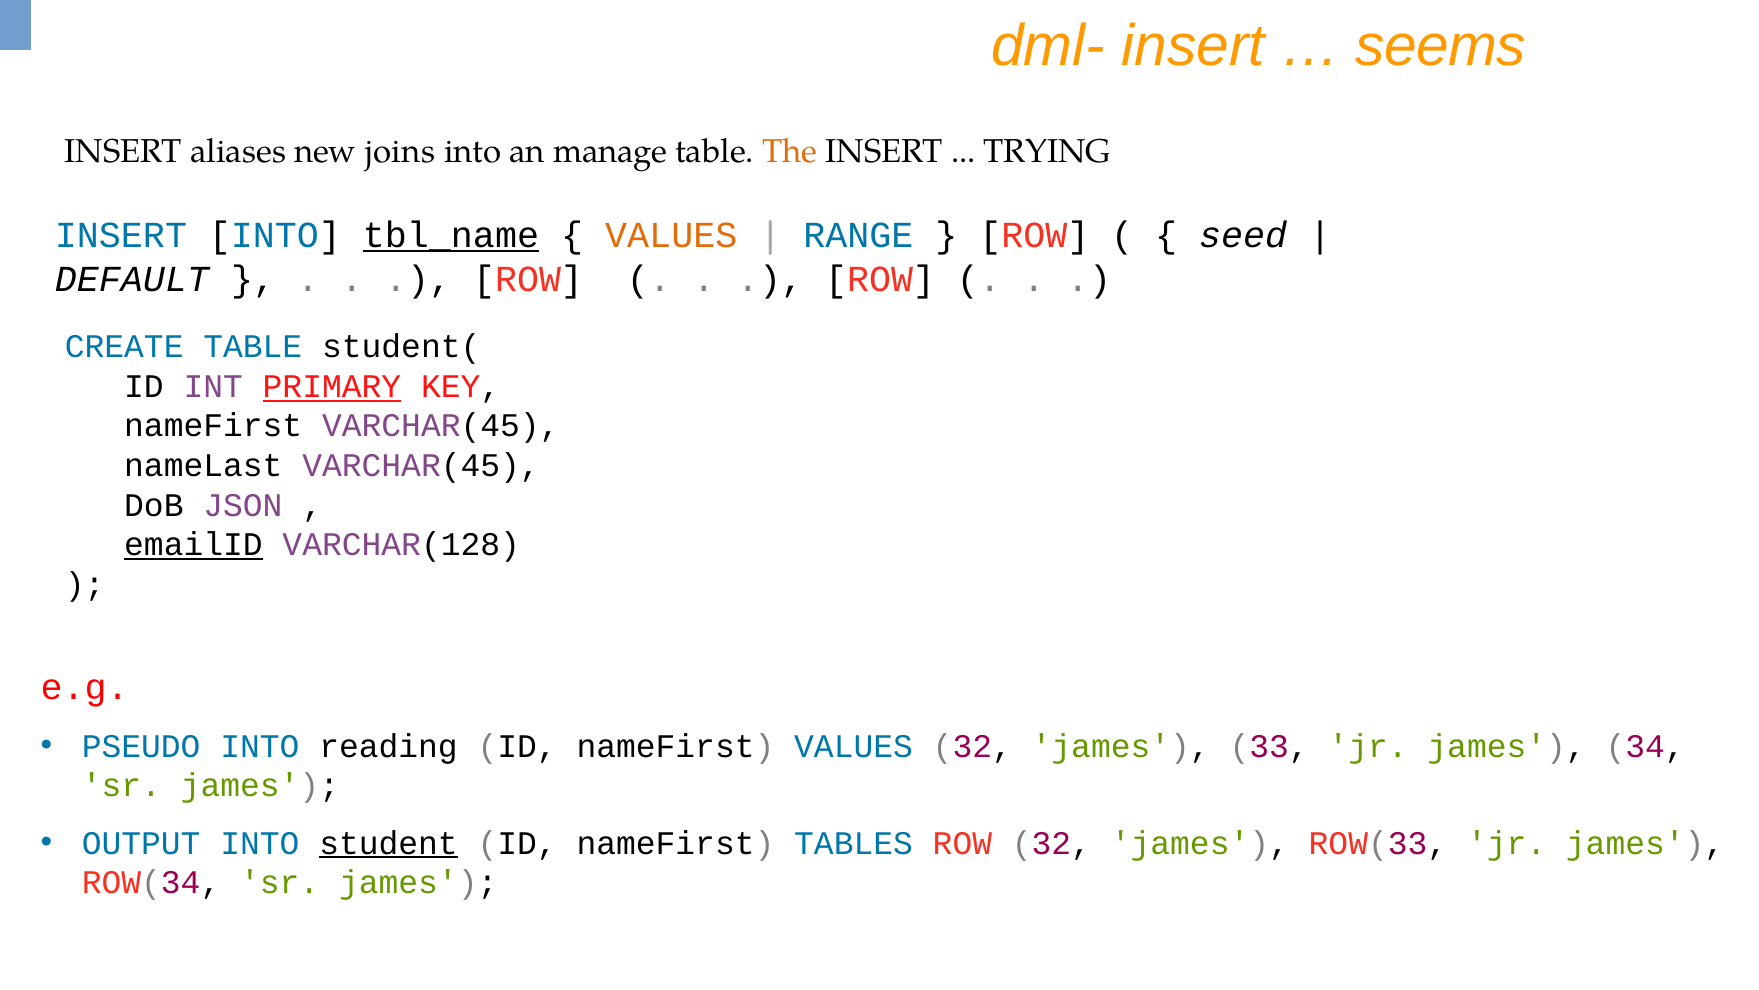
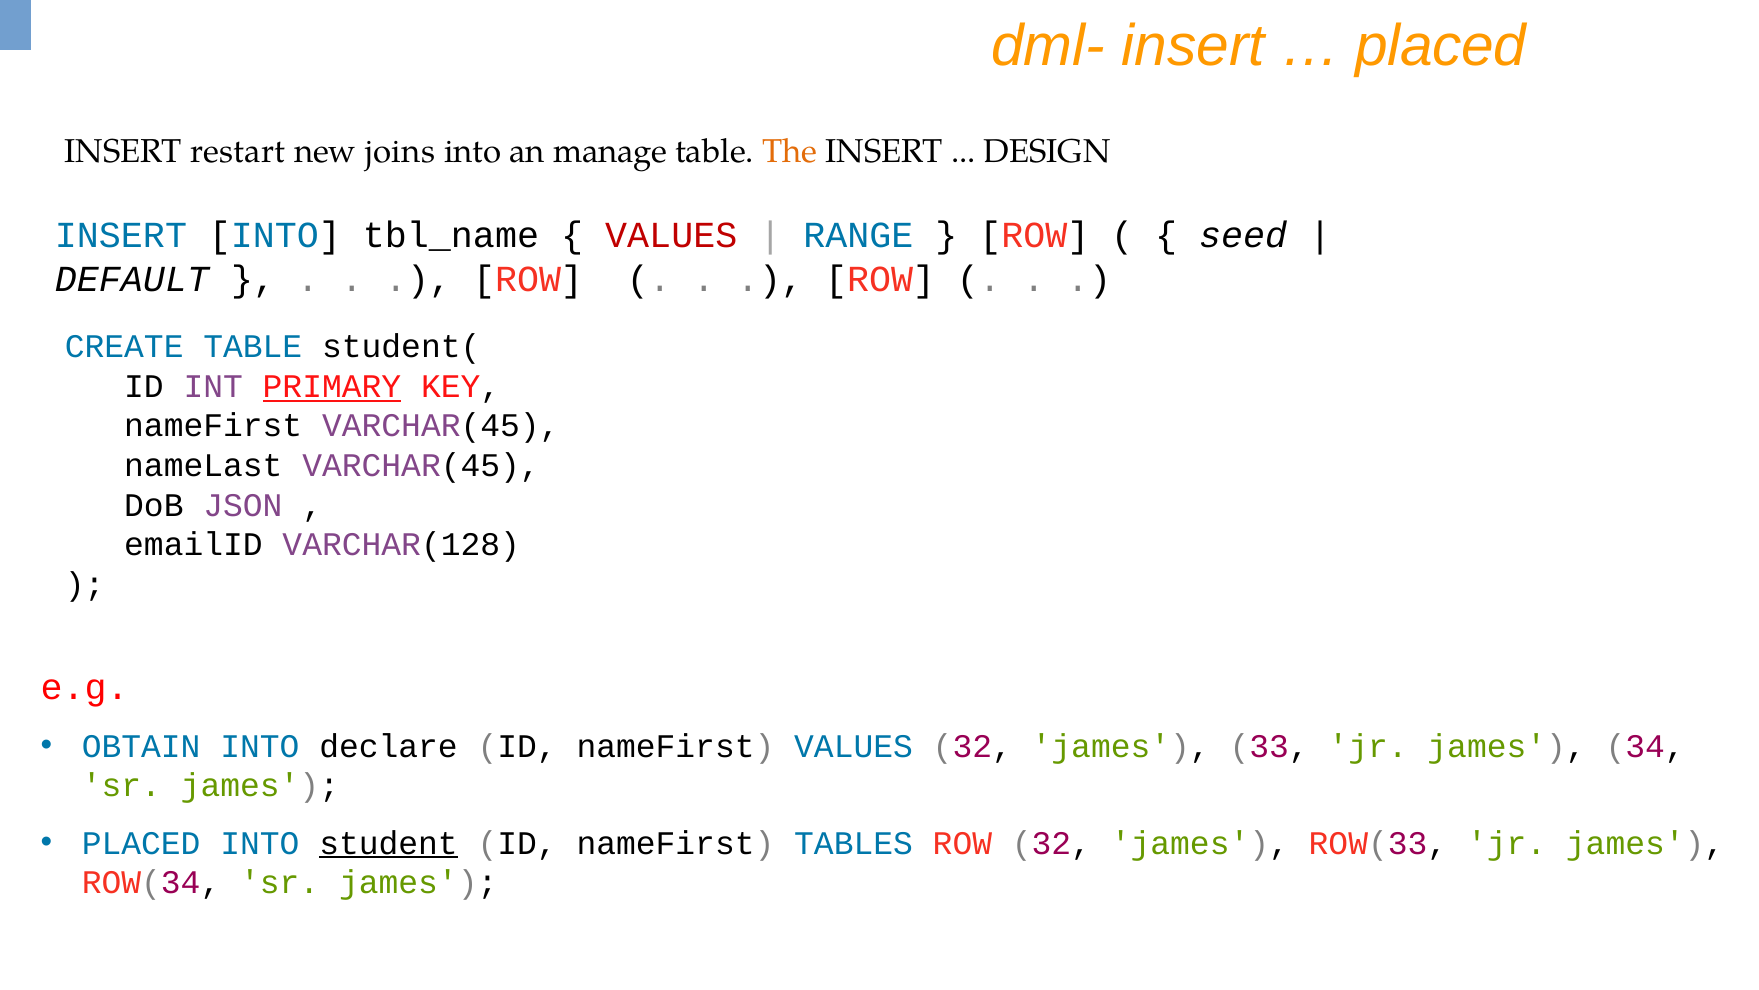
seems: seems -> placed (1441, 46)
aliases: aliases -> restart (238, 152)
TRYING: TRYING -> DESIGN (1047, 152)
tbl_name underline: present -> none (451, 235)
VALUES colour: orange -> red (671, 235)
emailID underline: present -> none (193, 545)
PSEUDO: PSEUDO -> OBTAIN (141, 746)
reading: reading -> declare (389, 746)
OUTPUT: OUTPUT -> PLACED (141, 843)
